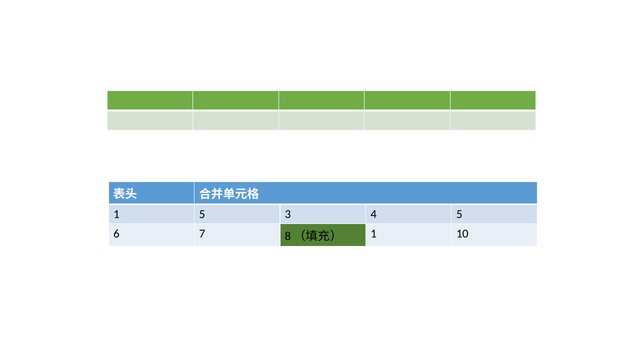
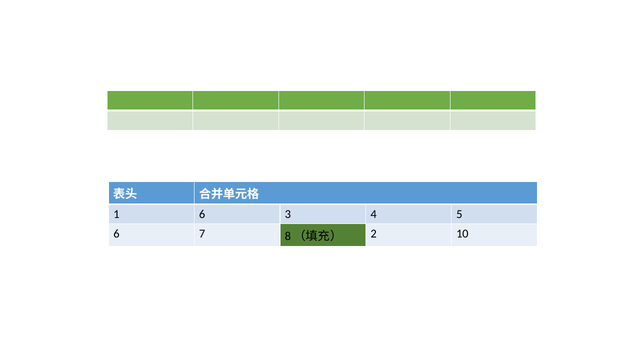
1 5: 5 -> 6 (202, 214)
1: 1 -> 2 (374, 233)
